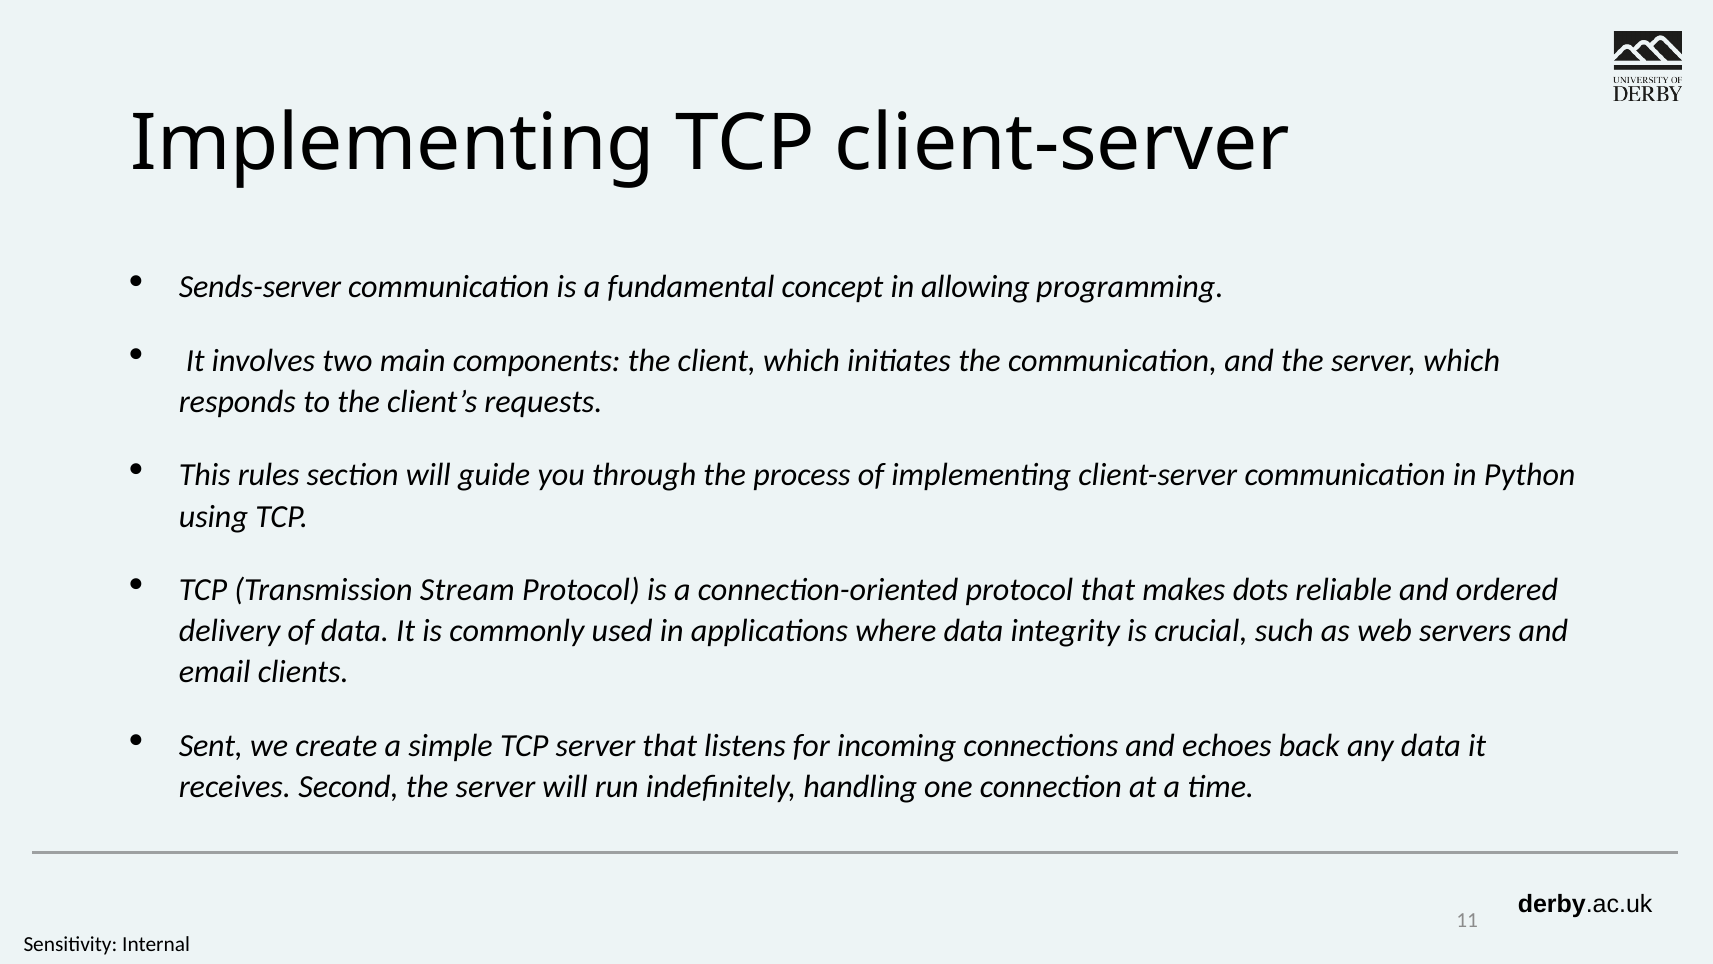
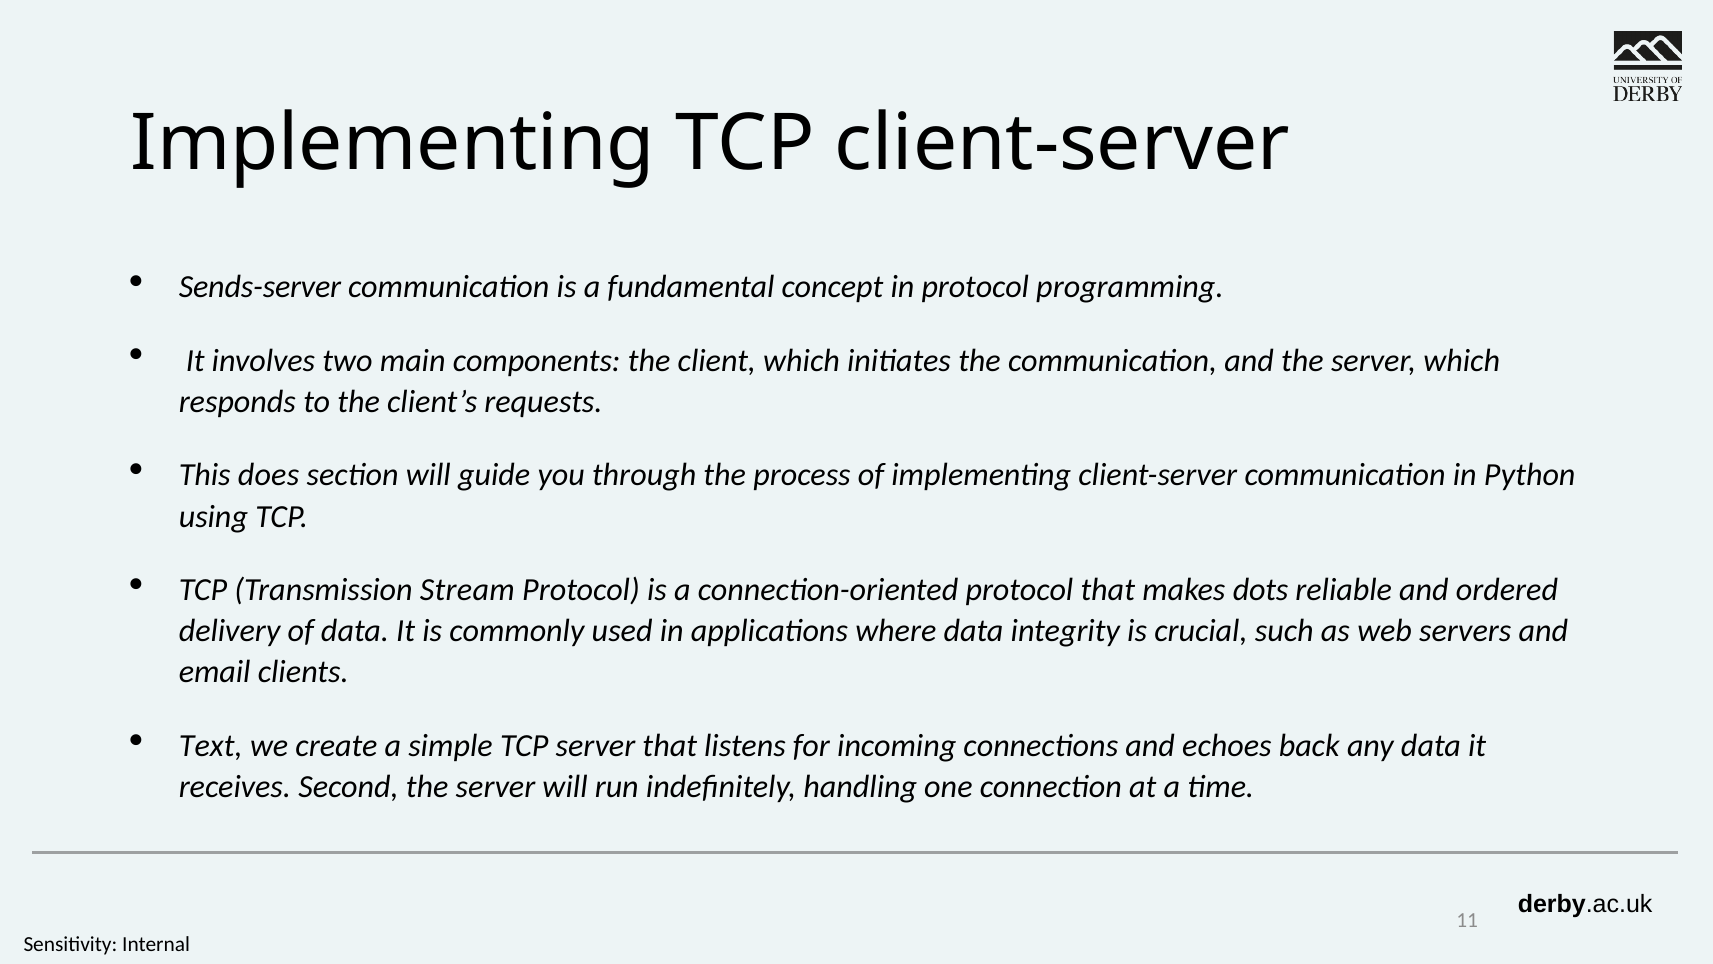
in allowing: allowing -> protocol (975, 287)
rules: rules -> does (269, 475)
Sent: Sent -> Text (211, 745)
